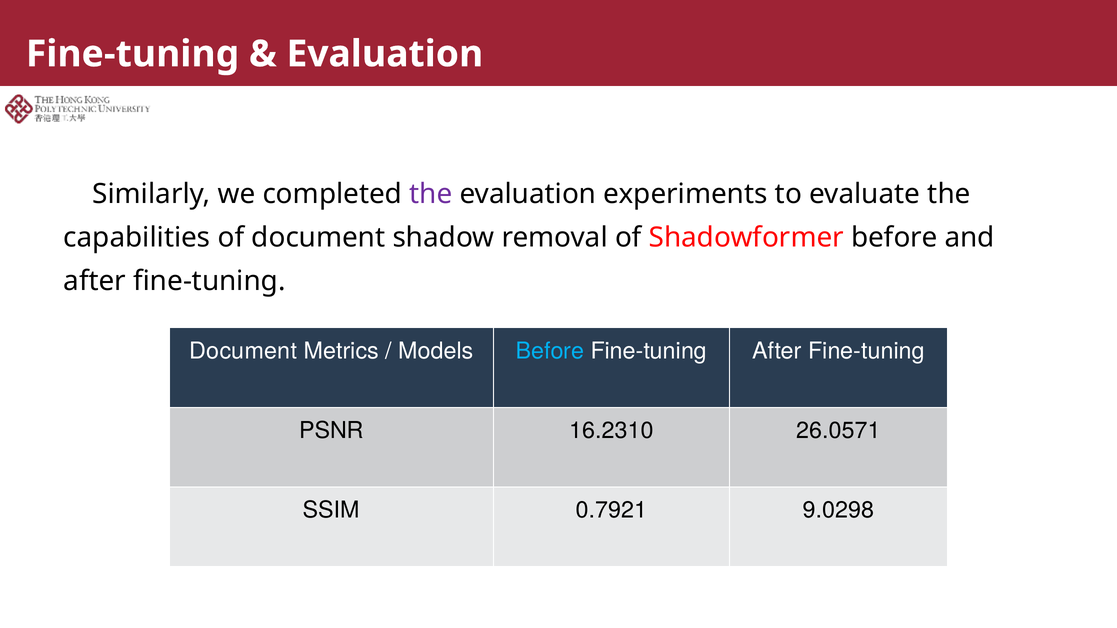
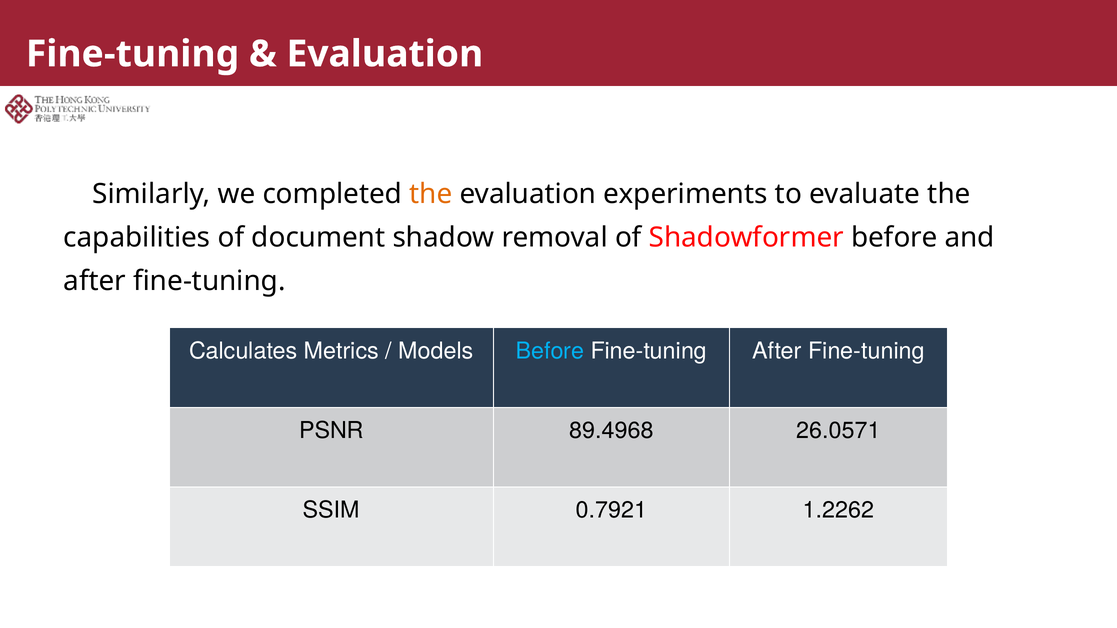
the colour: purple -> orange (431, 194)
Document: Document -> Calculates (243, 351)
16.2310: 16.2310 -> 89.4968 (612, 431)
9.0298: 9.0298 -> 1.2262 (839, 510)
